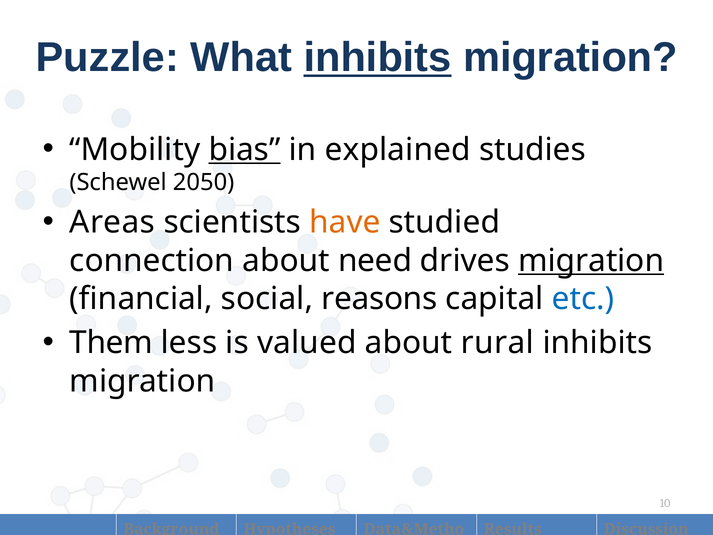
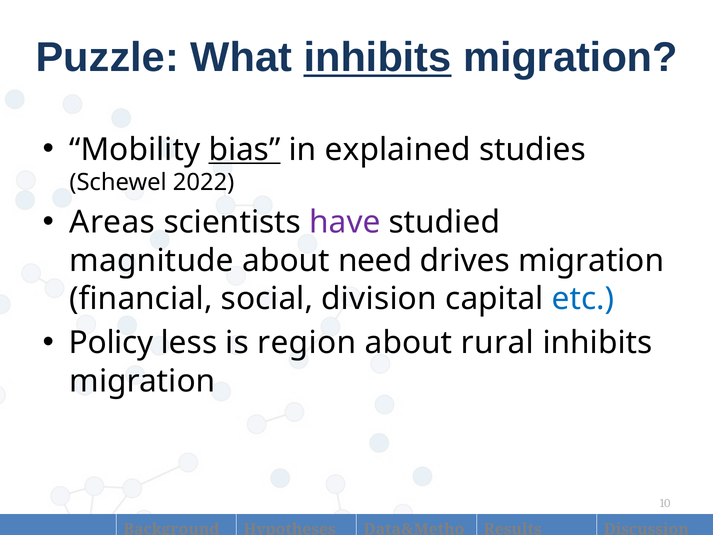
2050: 2050 -> 2022 (204, 182)
have colour: orange -> purple (345, 222)
connection: connection -> magnitude (152, 260)
migration underline: present -> none (591, 260)
reasons: reasons -> division (379, 298)
Them: Them -> Policy (111, 343)
valued: valued -> region (307, 343)
